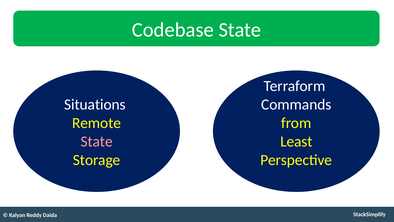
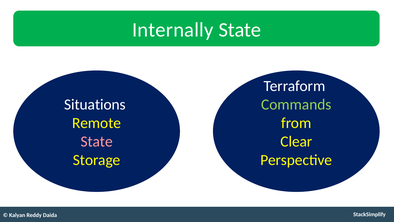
Codebase: Codebase -> Internally (173, 30)
Commands colour: white -> light green (296, 104)
Least: Least -> Clear (296, 141)
